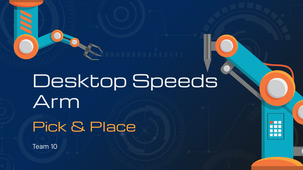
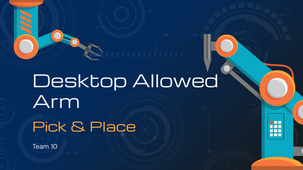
Speeds: Speeds -> Allowed (175, 82)
